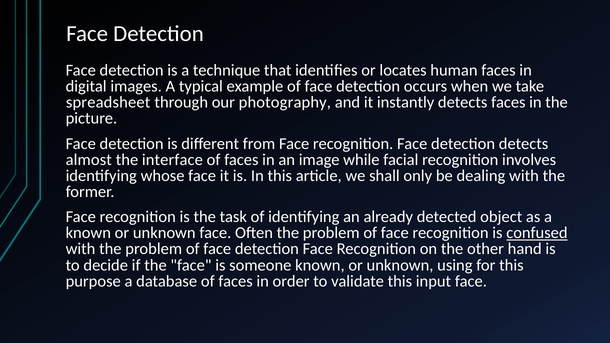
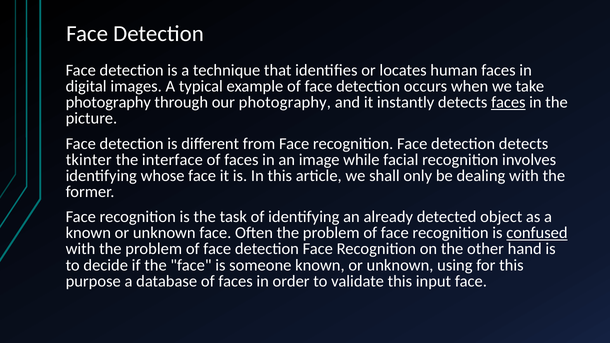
spreadsheet: spreadsheet -> photography (108, 102)
faces underline: none -> present (508, 102)
almost: almost -> tkinter (89, 160)
